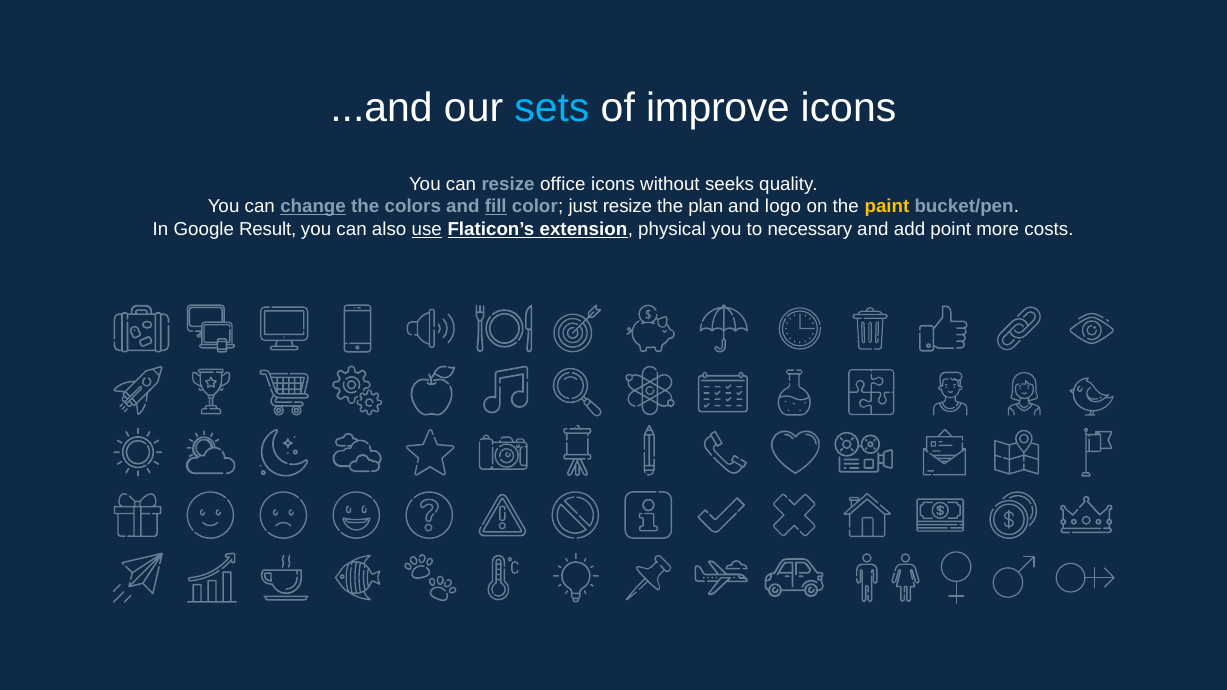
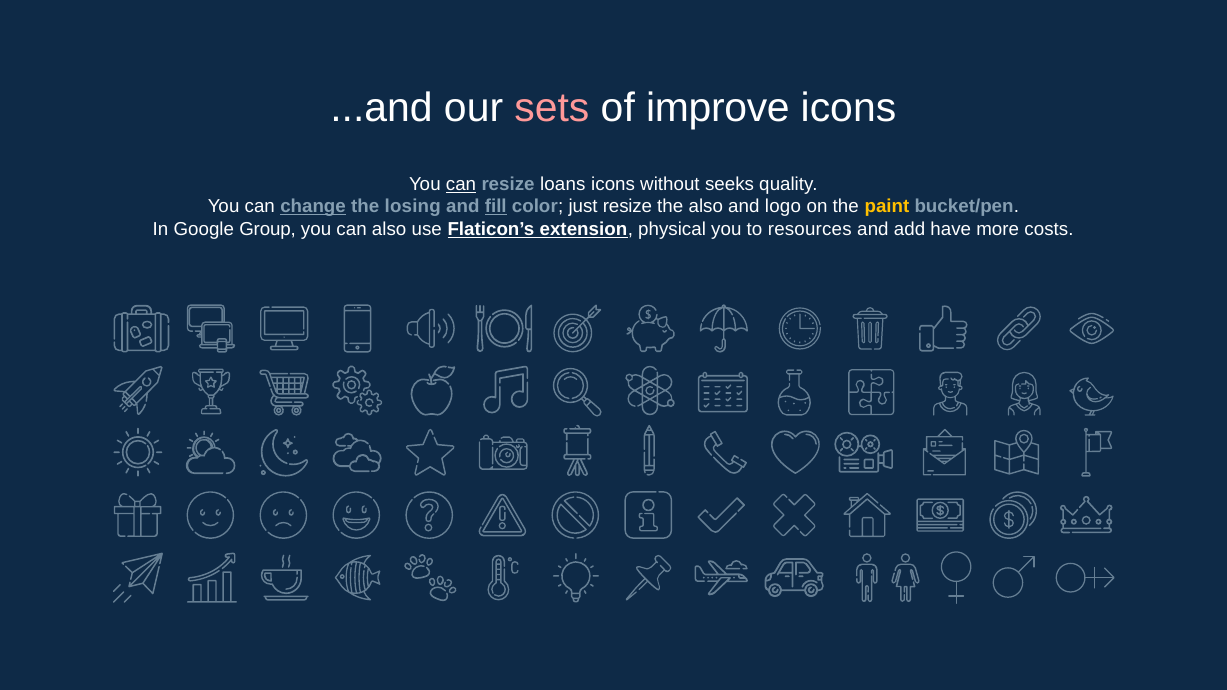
sets colour: light blue -> pink (552, 108)
can underline: none -> present (461, 184)
office: office -> loans (563, 184)
colors: colors -> losing (413, 207)
the plan: plan -> also (706, 207)
Result: Result -> Group (268, 229)
use underline: present -> none (427, 229)
necessary: necessary -> resources (810, 229)
point: point -> have (951, 229)
